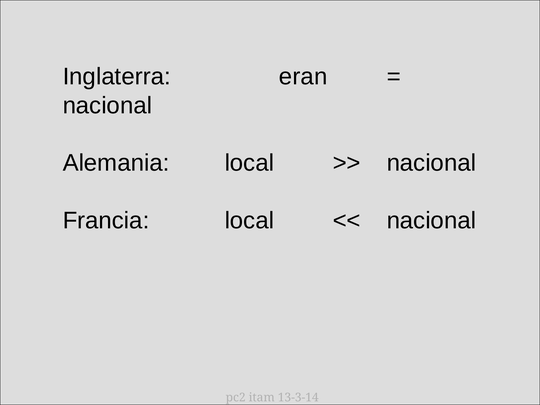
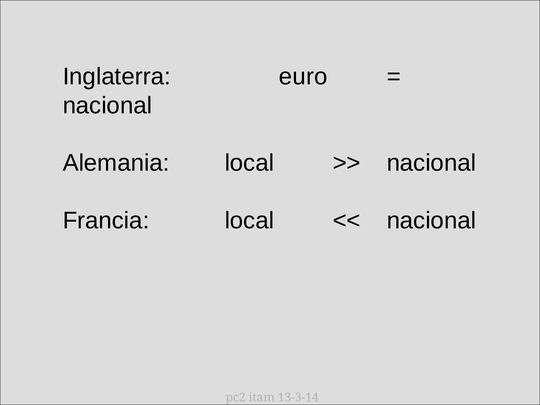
eran: eran -> euro (303, 77)
